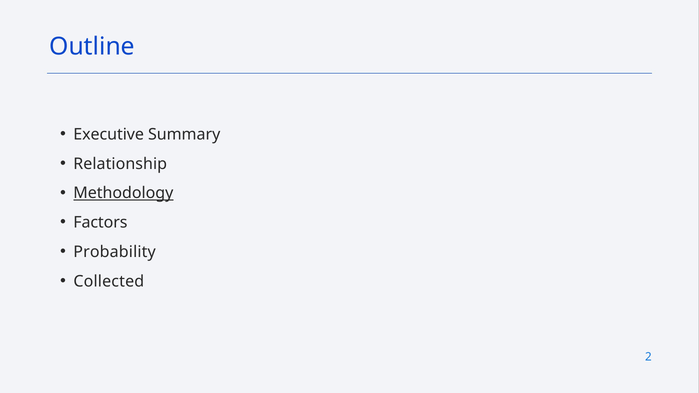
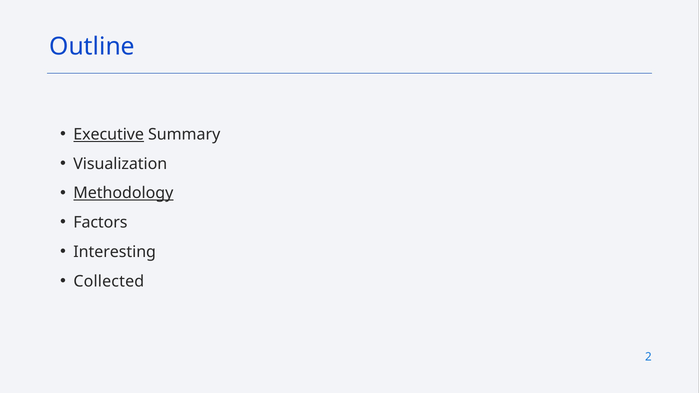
Executive underline: none -> present (109, 134)
Relationship: Relationship -> Visualization (120, 164)
Probability: Probability -> Interesting (115, 252)
